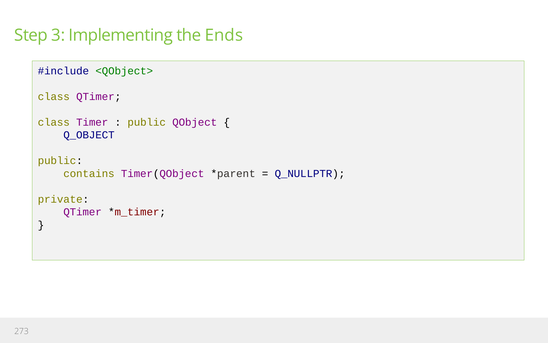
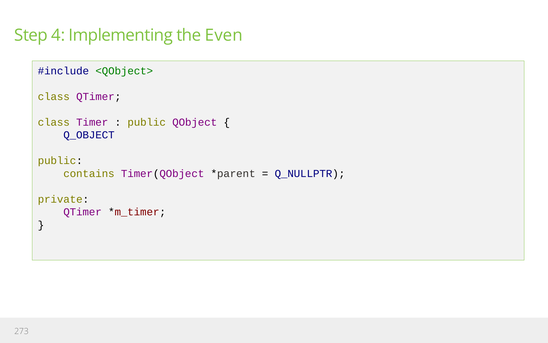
3: 3 -> 4 (58, 35)
Ends: Ends -> Even (224, 35)
